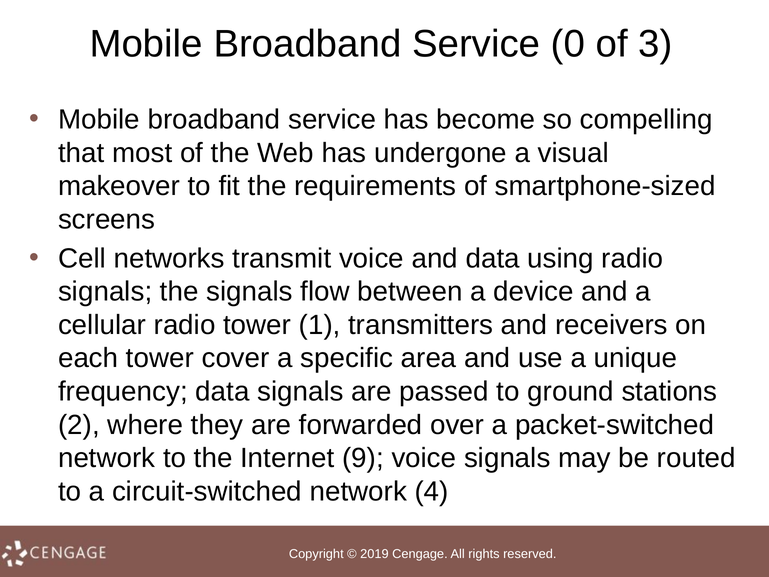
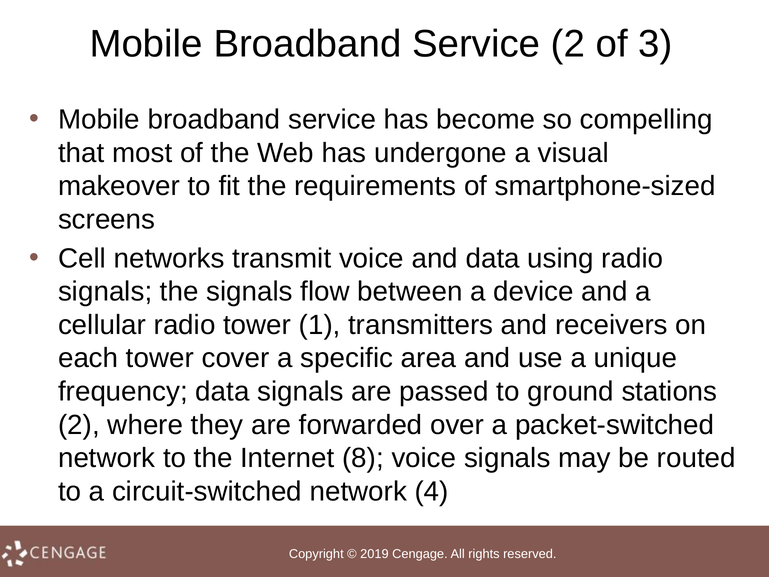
Service 0: 0 -> 2 (568, 44)
9: 9 -> 8 (363, 458)
